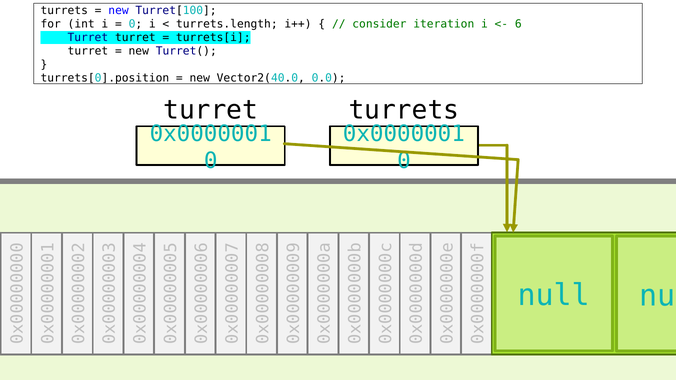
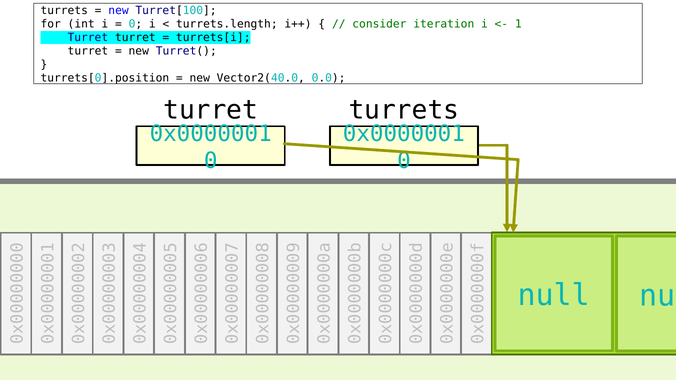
6: 6 -> 1 (518, 24)
